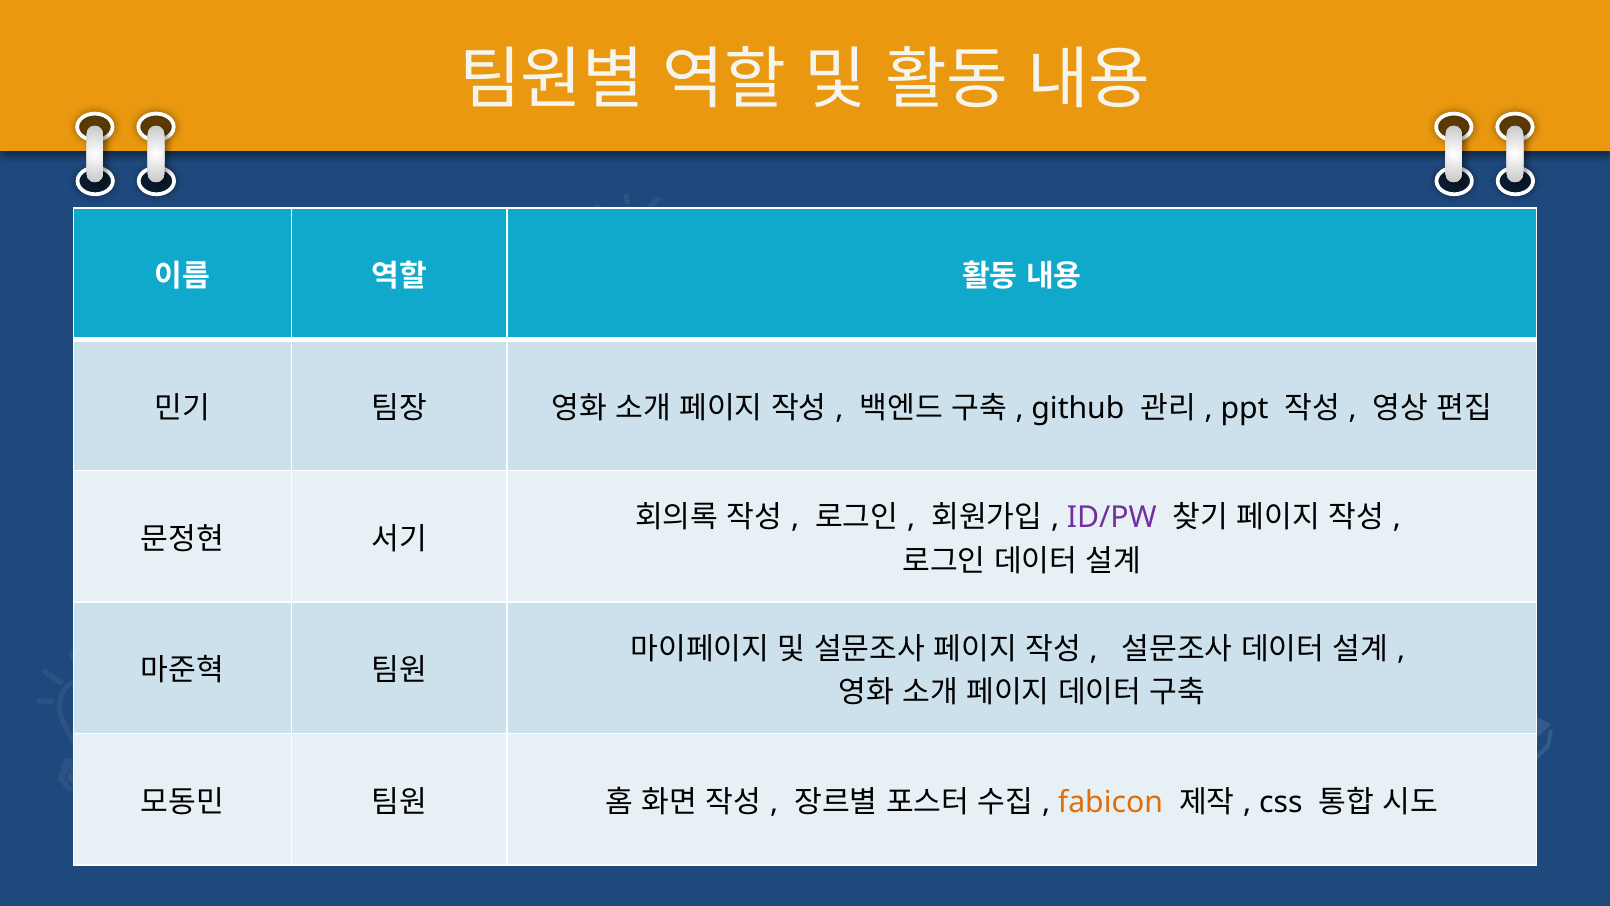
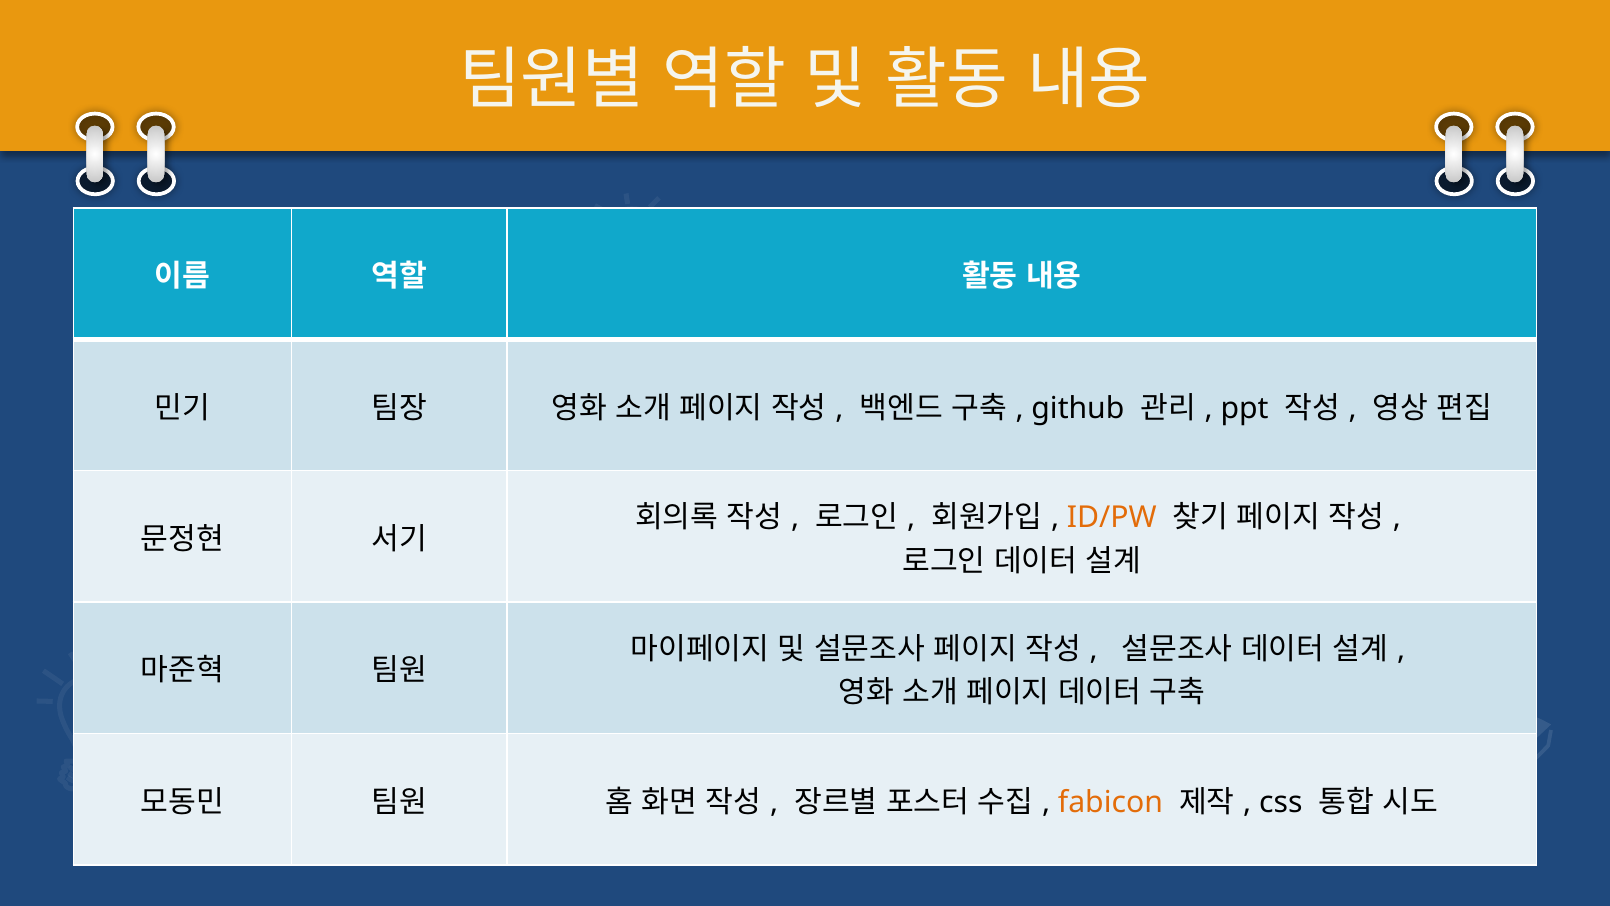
ID/PW colour: purple -> orange (1112, 517)
